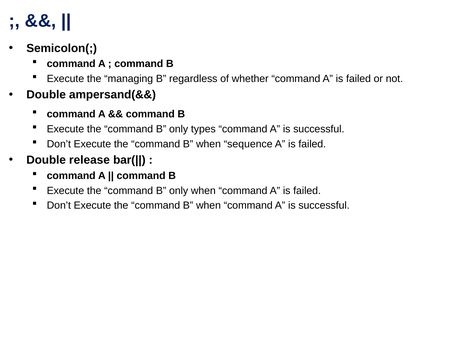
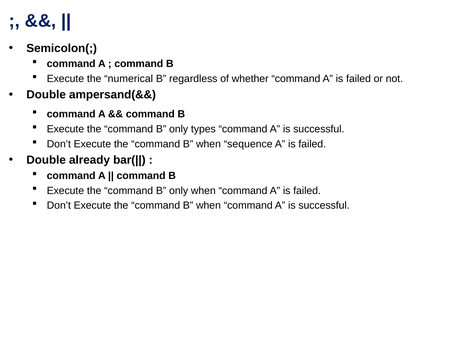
managing: managing -> numerical (129, 79)
release: release -> already (89, 160)
